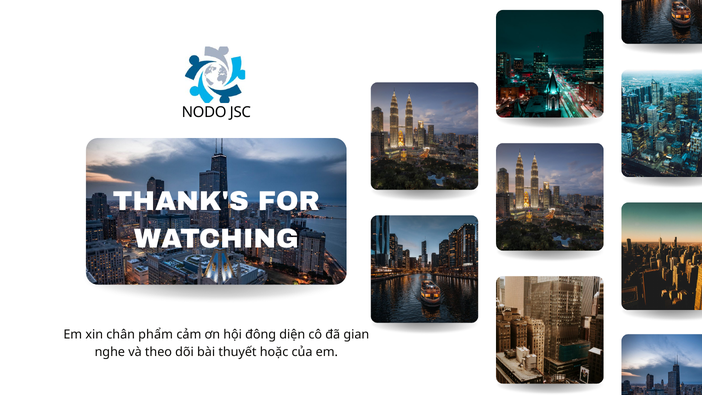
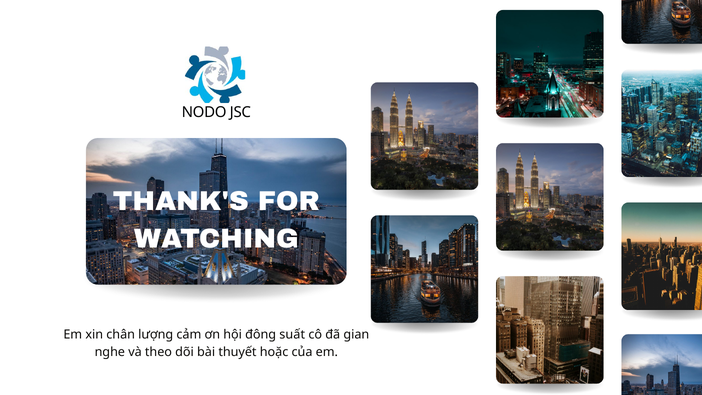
phẩm: phẩm -> lượng (156, 334)
diện: diện -> suất (292, 334)
